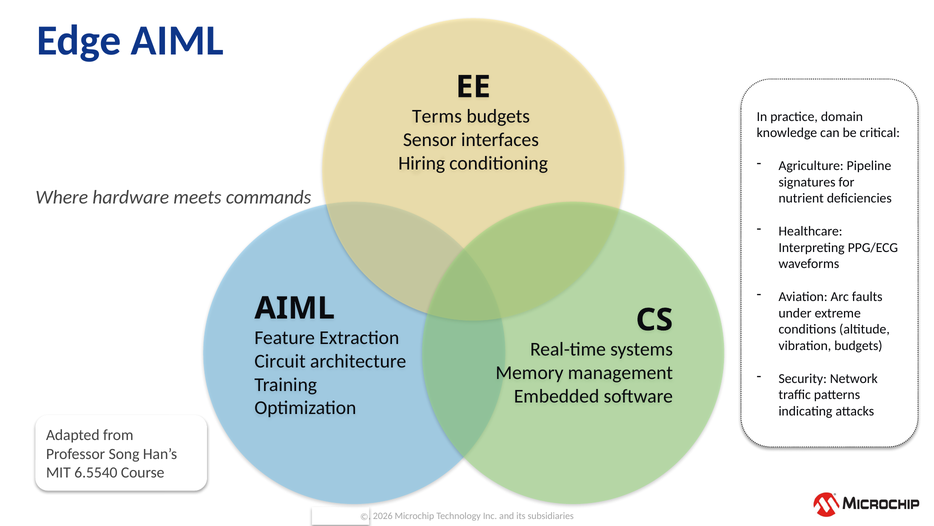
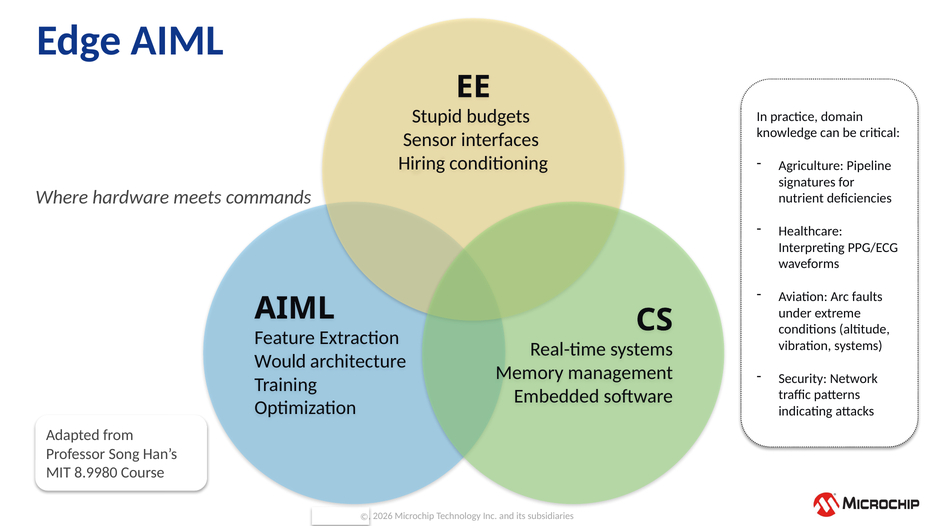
Terms: Terms -> Stupid (437, 116)
vibration budgets: budgets -> systems (858, 345)
Circuit: Circuit -> Would (280, 361)
6.5540: 6.5540 -> 8.9980 (96, 472)
